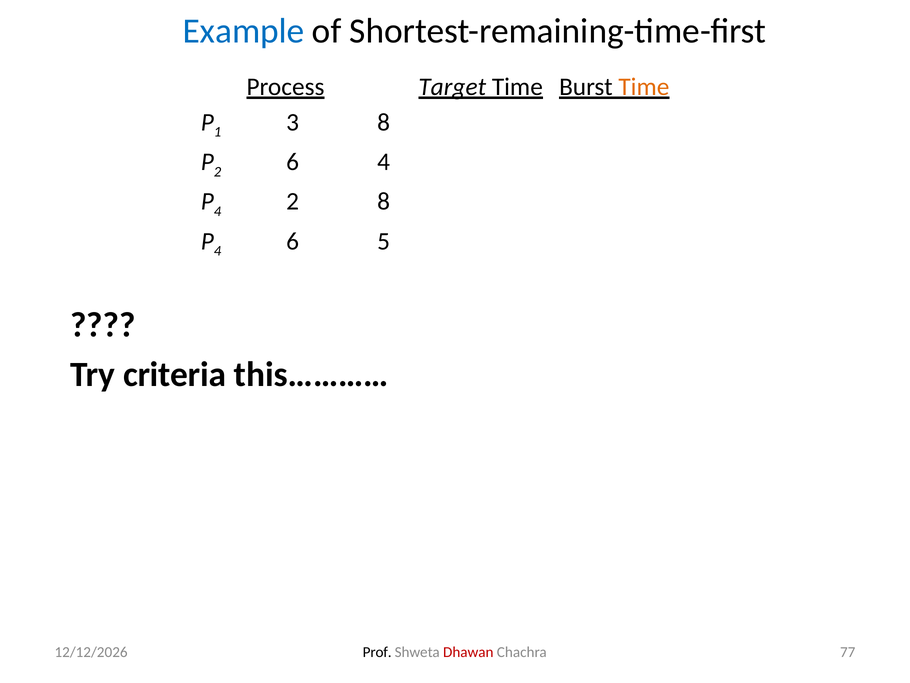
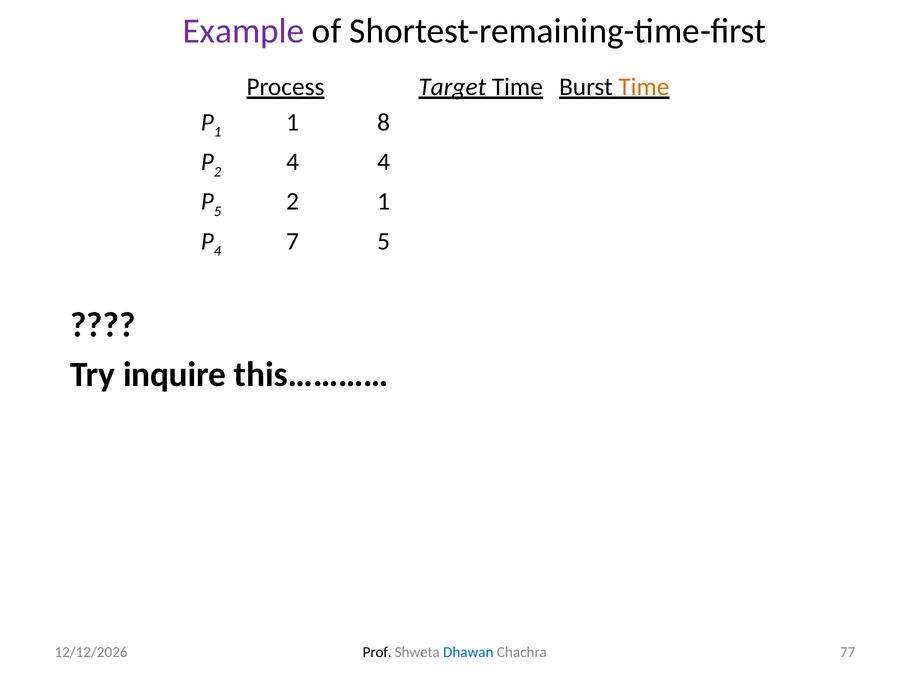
Example colour: blue -> purple (243, 31)
1 3: 3 -> 1 (293, 122)
2 6: 6 -> 4 (293, 162)
4: 4 -> 5 (218, 211)
2 8: 8 -> 1 (384, 201)
4 6: 6 -> 7 (293, 241)
criteria: criteria -> inquire (175, 374)
Dhawan colour: red -> blue (468, 652)
